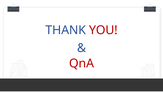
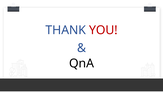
QnA colour: red -> black (81, 63)
